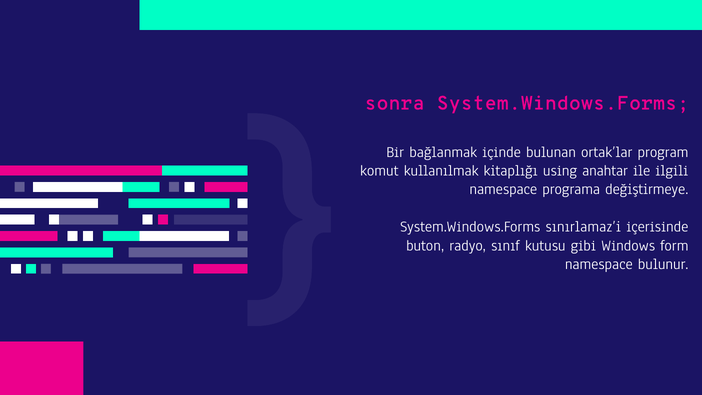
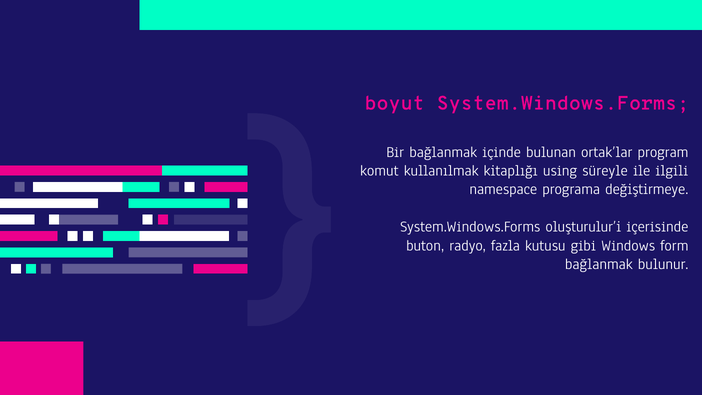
sonra: sonra -> boyut (395, 103)
anahtar: anahtar -> süreyle (605, 171)
sınırlamaz’i: sınırlamaz’i -> oluşturulur’i (583, 227)
sınıf: sınıf -> fazla (506, 245)
namespace: namespace -> bağlanmak (599, 264)
